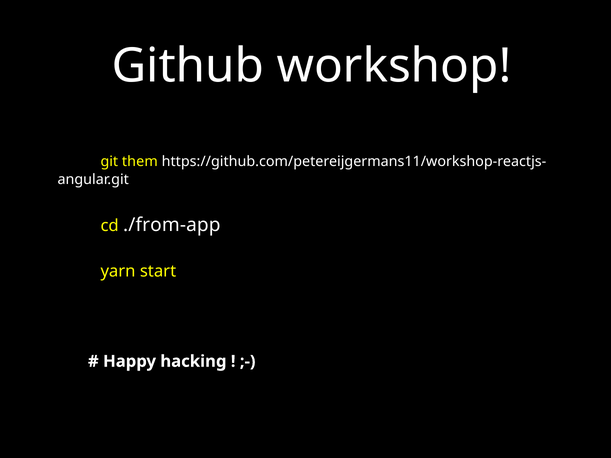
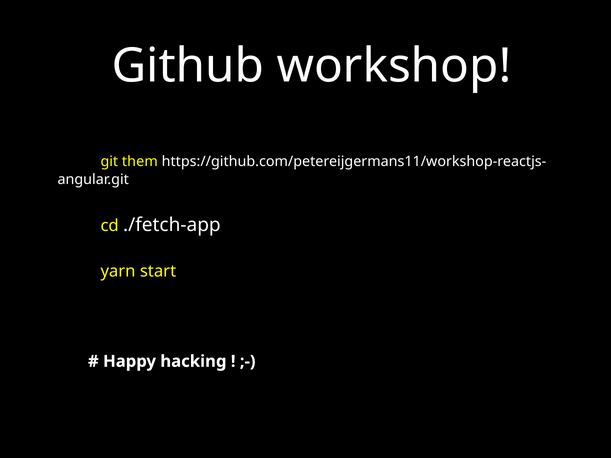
./from-app: ./from-app -> ./fetch-app (172, 225)
